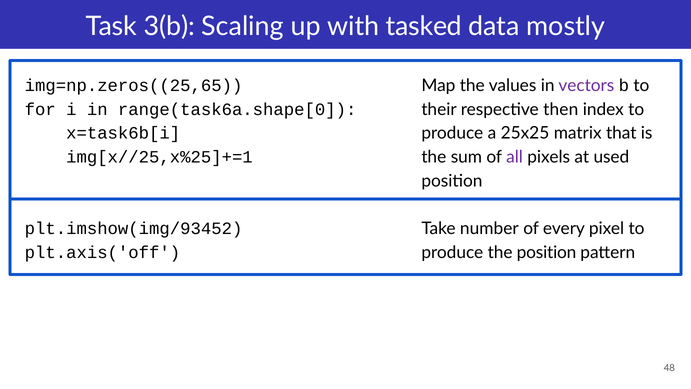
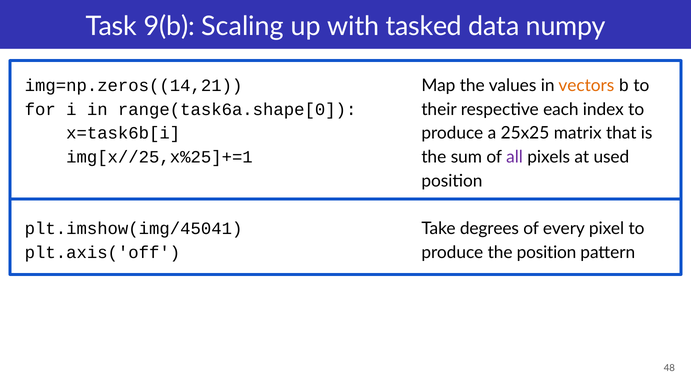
3(b: 3(b -> 9(b (169, 26)
mostly: mostly -> numpy (566, 26)
img=np.zeros((25,65: img=np.zeros((25,65 -> img=np.zeros((14,21 (134, 85)
vectors colour: purple -> orange (586, 85)
then: then -> each (561, 109)
plt.imshow(img/93452: plt.imshow(img/93452 -> plt.imshow(img/45041 (134, 228)
number: number -> degrees (489, 228)
